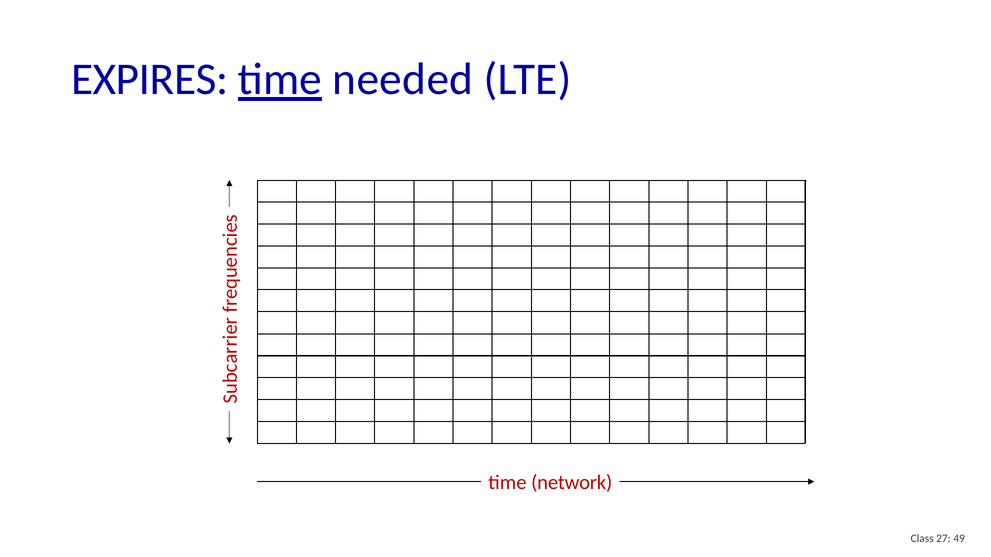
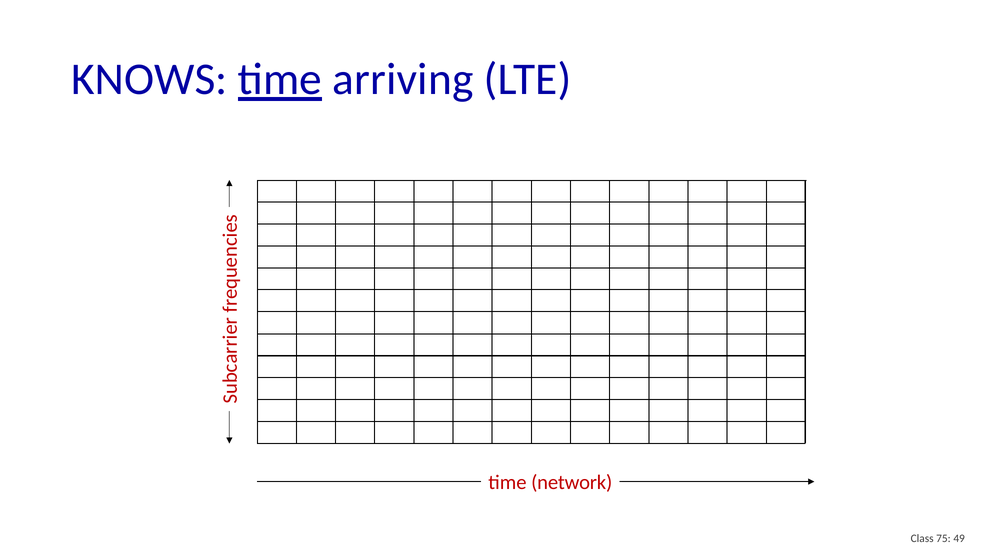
EXPIRES: EXPIRES -> KNOWS (149, 79)
needed: needed -> arriving (403, 79)
27: 27 -> 75 (943, 539)
